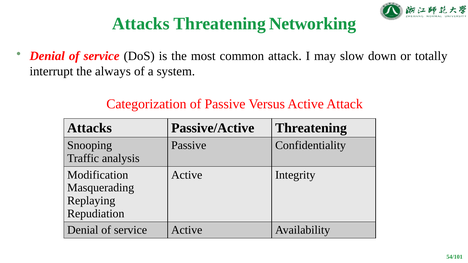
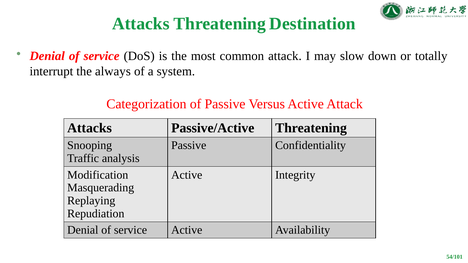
Networking: Networking -> Destination (312, 24)
